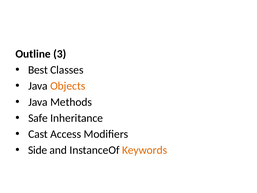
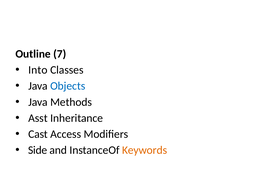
3: 3 -> 7 (60, 54)
Best: Best -> Into (38, 70)
Objects colour: orange -> blue (68, 86)
Safe: Safe -> Asst (38, 118)
